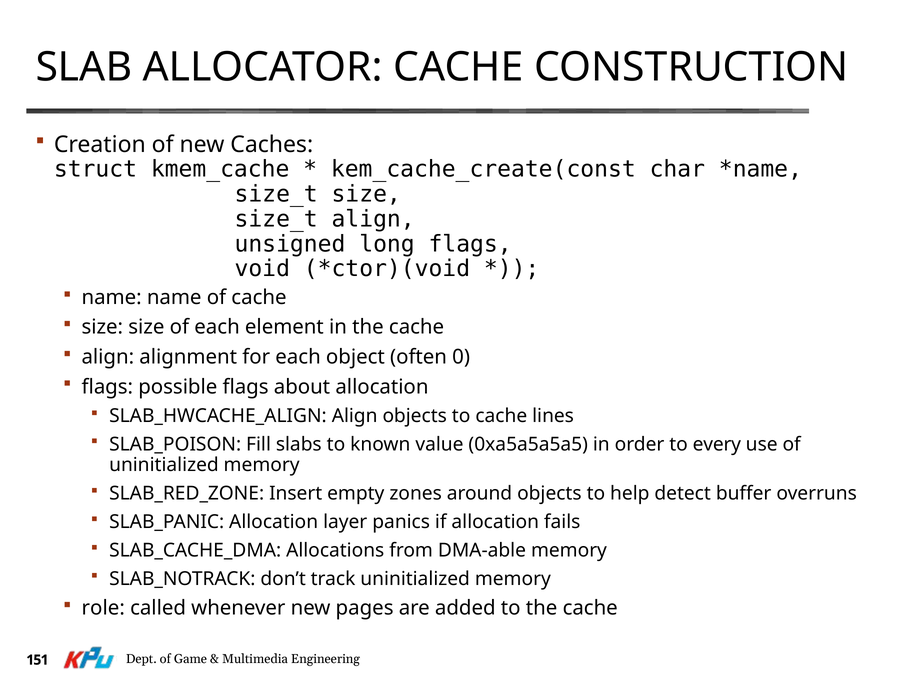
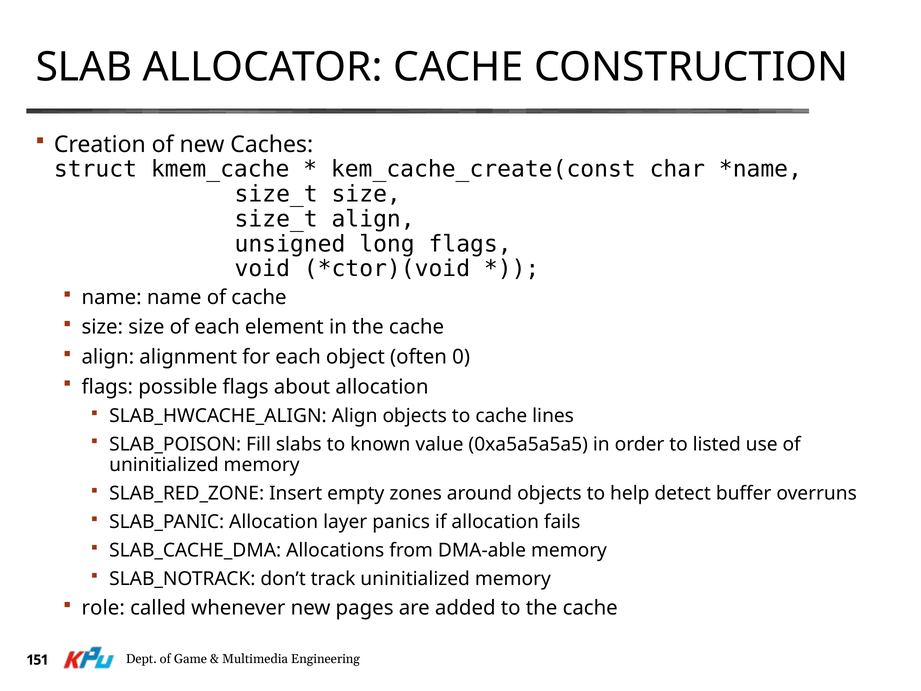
every: every -> listed (717, 444)
